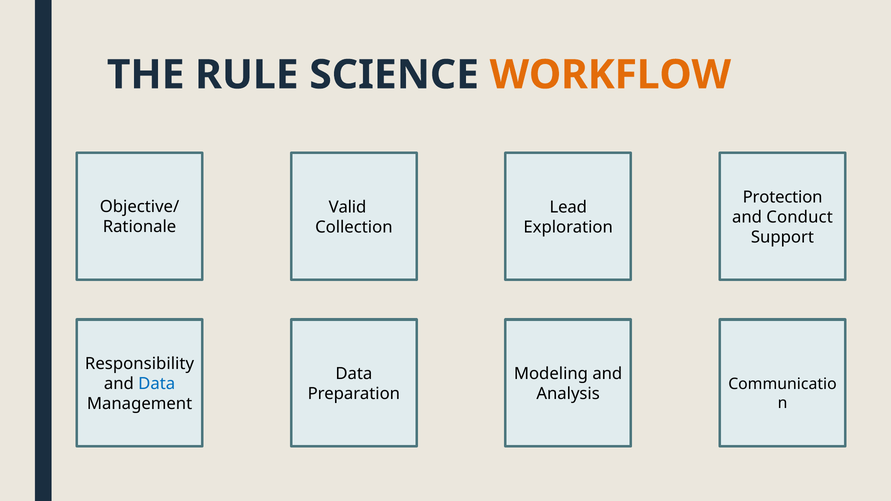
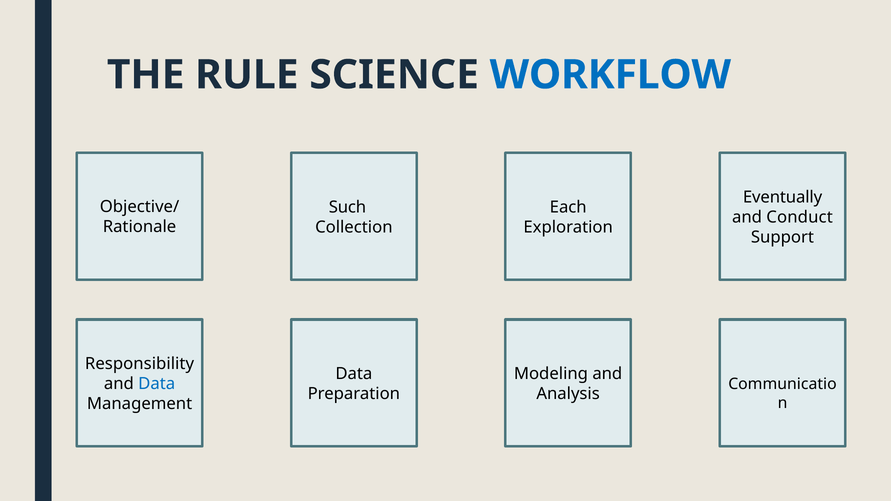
WORKFLOW colour: orange -> blue (610, 75)
Protection: Protection -> Eventually (783, 197)
Valid: Valid -> Such (347, 207)
Lead: Lead -> Each (568, 207)
